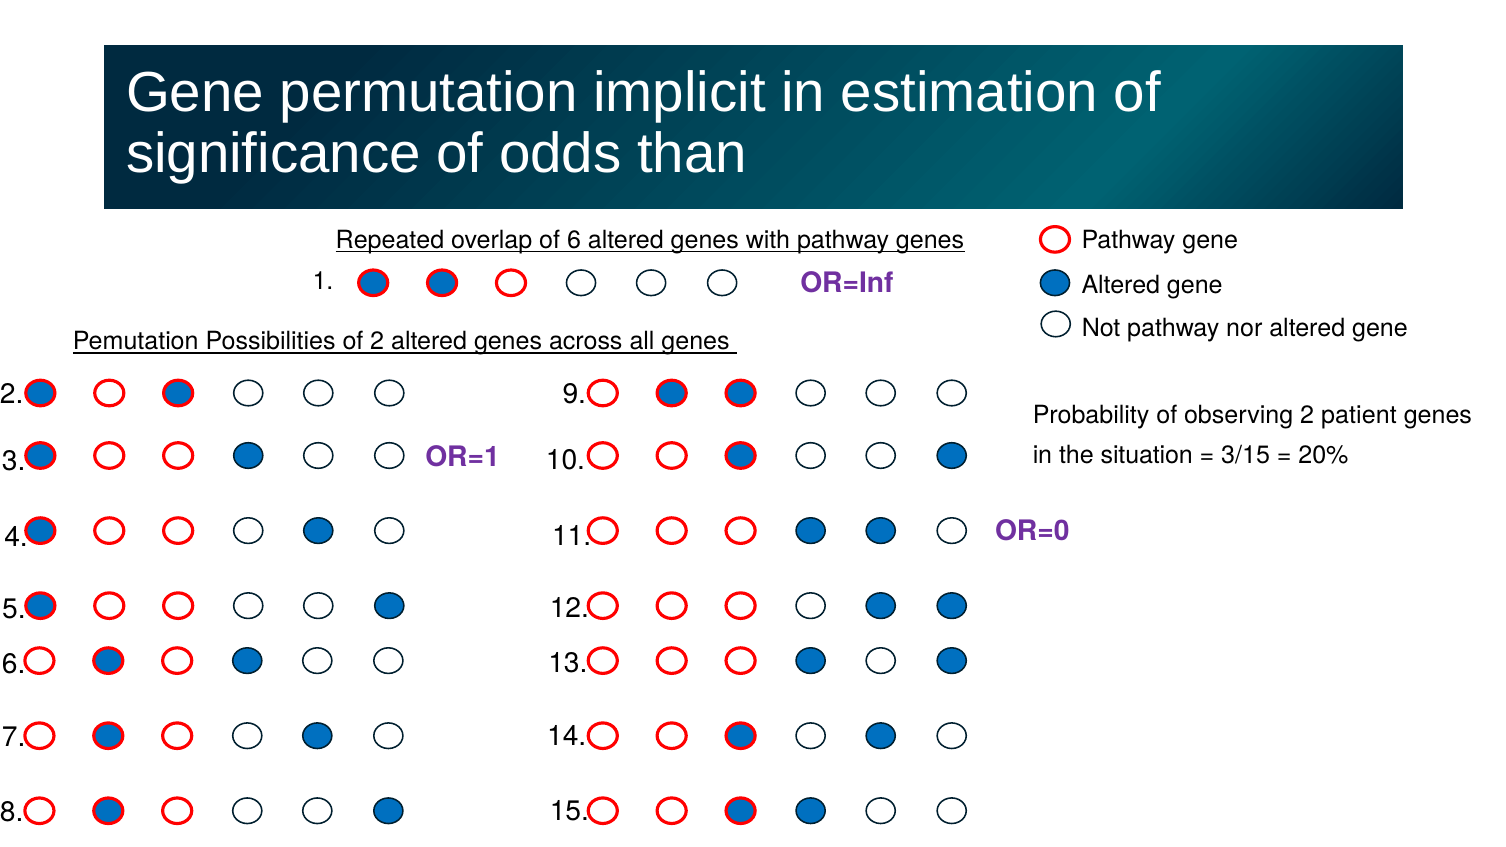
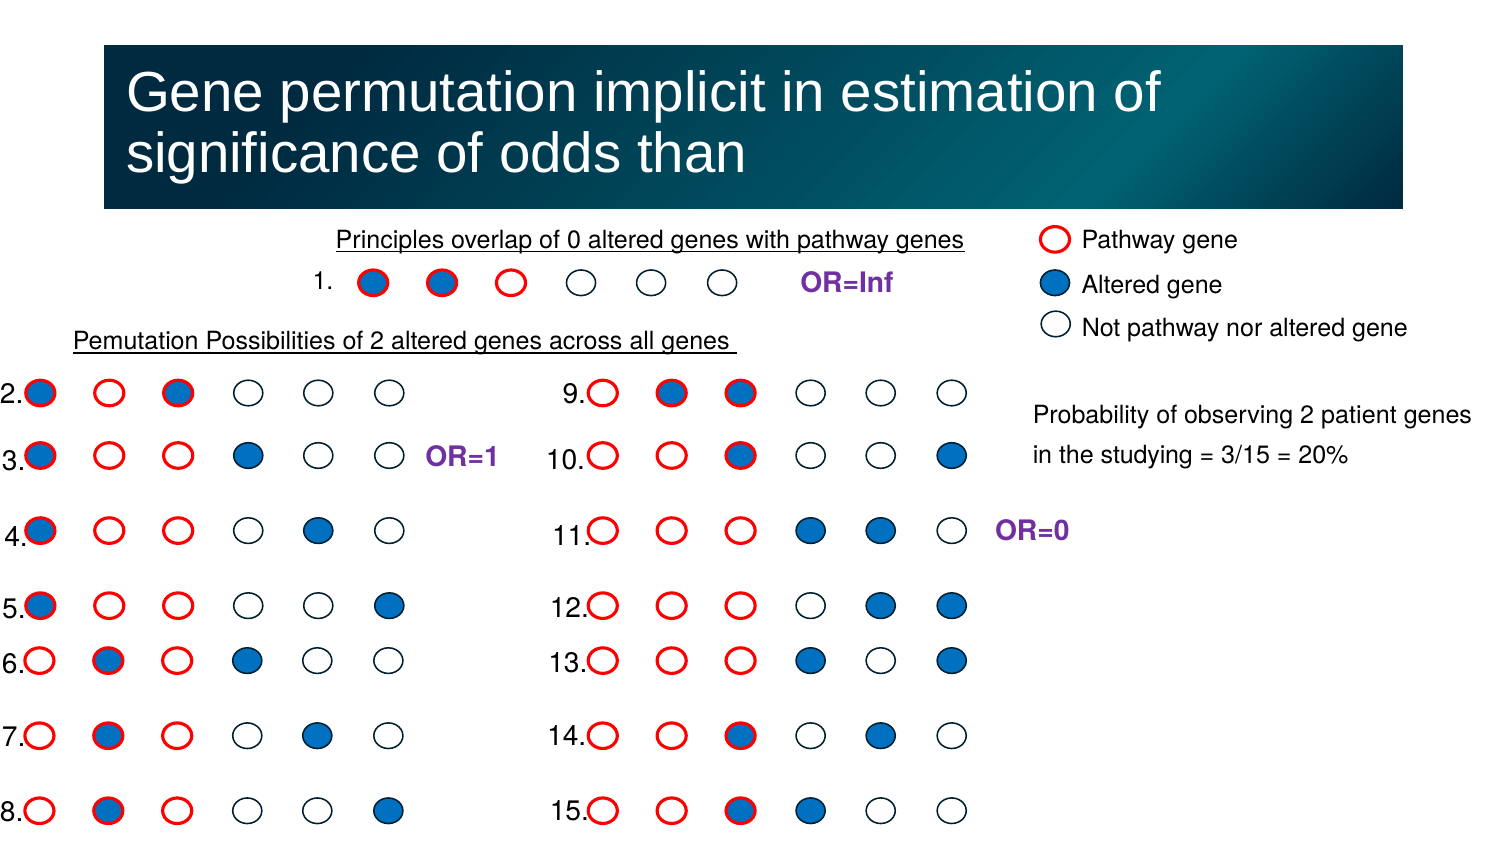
Repeated: Repeated -> Principles (390, 240)
of 6: 6 -> 0 (574, 240)
situation: situation -> studying (1147, 455)
